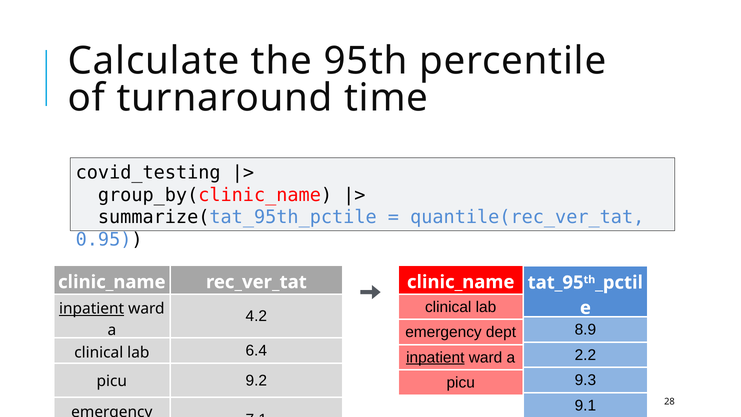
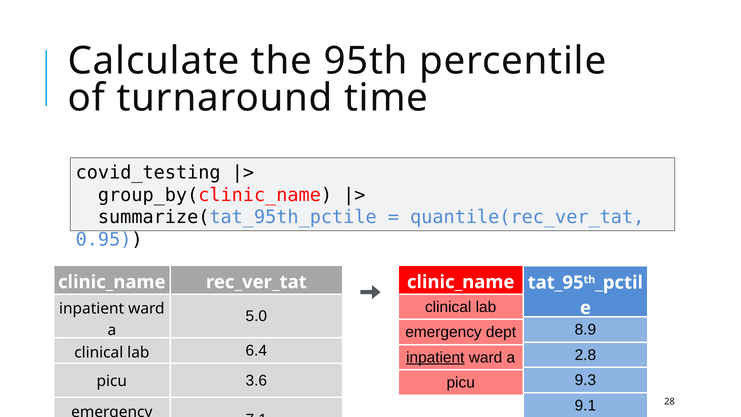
inpatient underline: present -> none (92, 309)
4.2: 4.2 -> 5.0 (256, 316)
2.2: 2.2 -> 2.8 (585, 355)
9.2: 9.2 -> 3.6 (256, 380)
